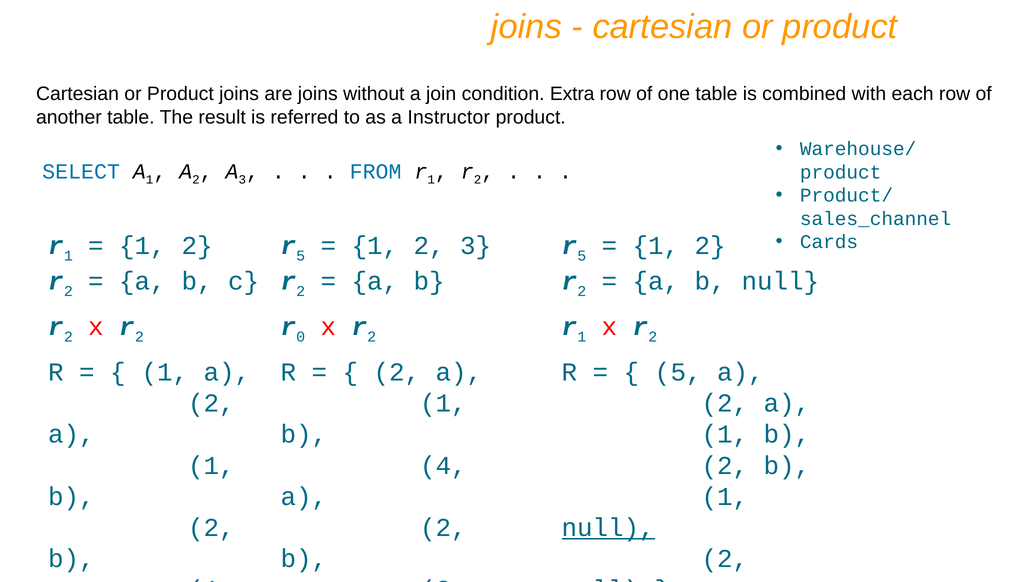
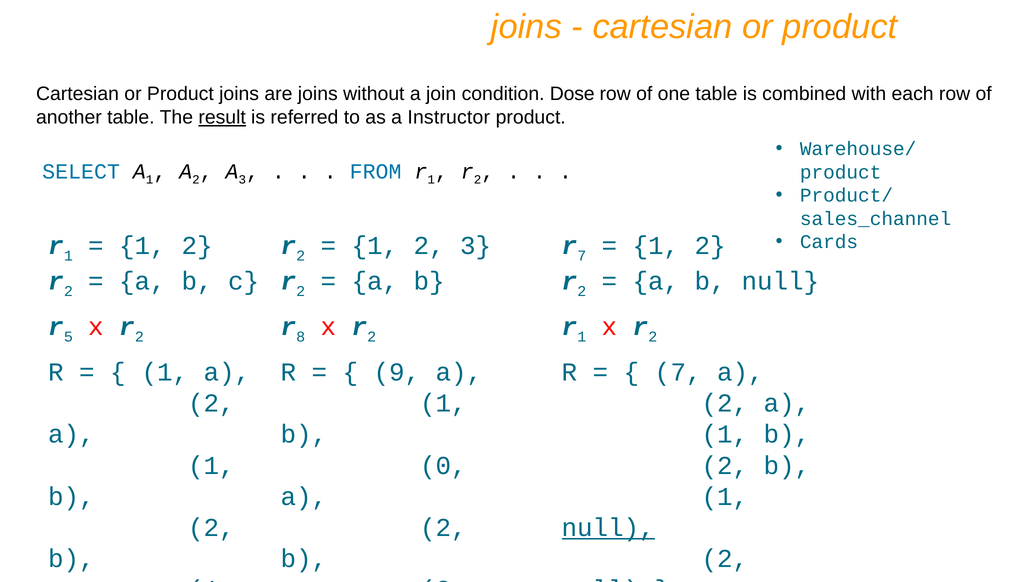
Extra: Extra -> Dose (572, 94)
result underline: none -> present (222, 117)
5: 5 -> 2 (301, 256)
5: 5 -> 7 (582, 256)
2: 2 -> 5 (68, 337)
0: 0 -> 8 (301, 337)
2: 2 -> 9 (397, 372)
5: 5 -> 7 (678, 372)
4: 4 -> 0 (444, 466)
